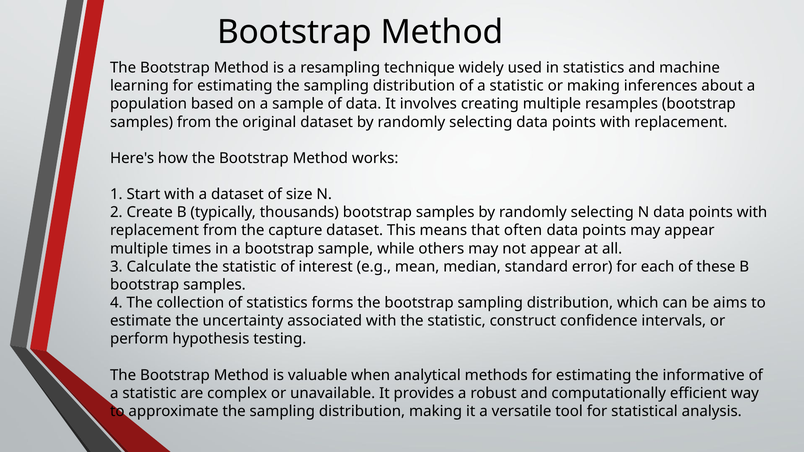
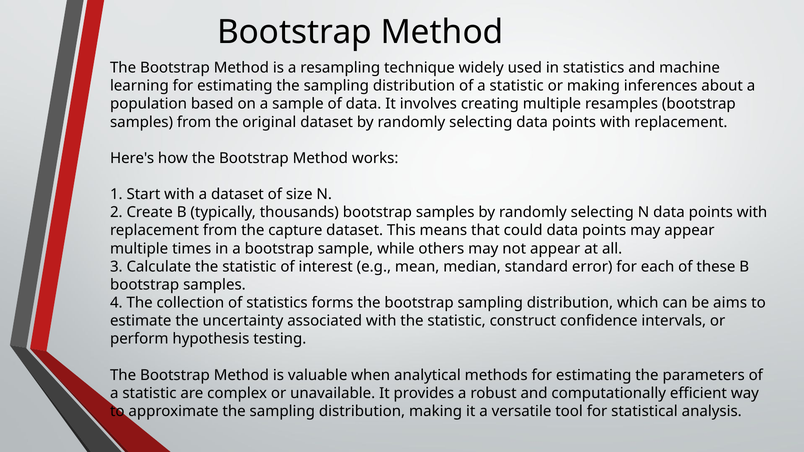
often: often -> could (523, 231)
informative: informative -> parameters (704, 375)
